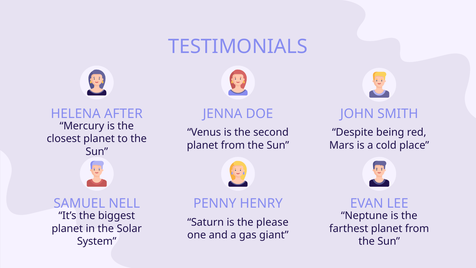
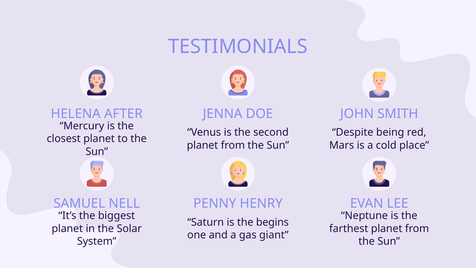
please: please -> begins (272, 222)
